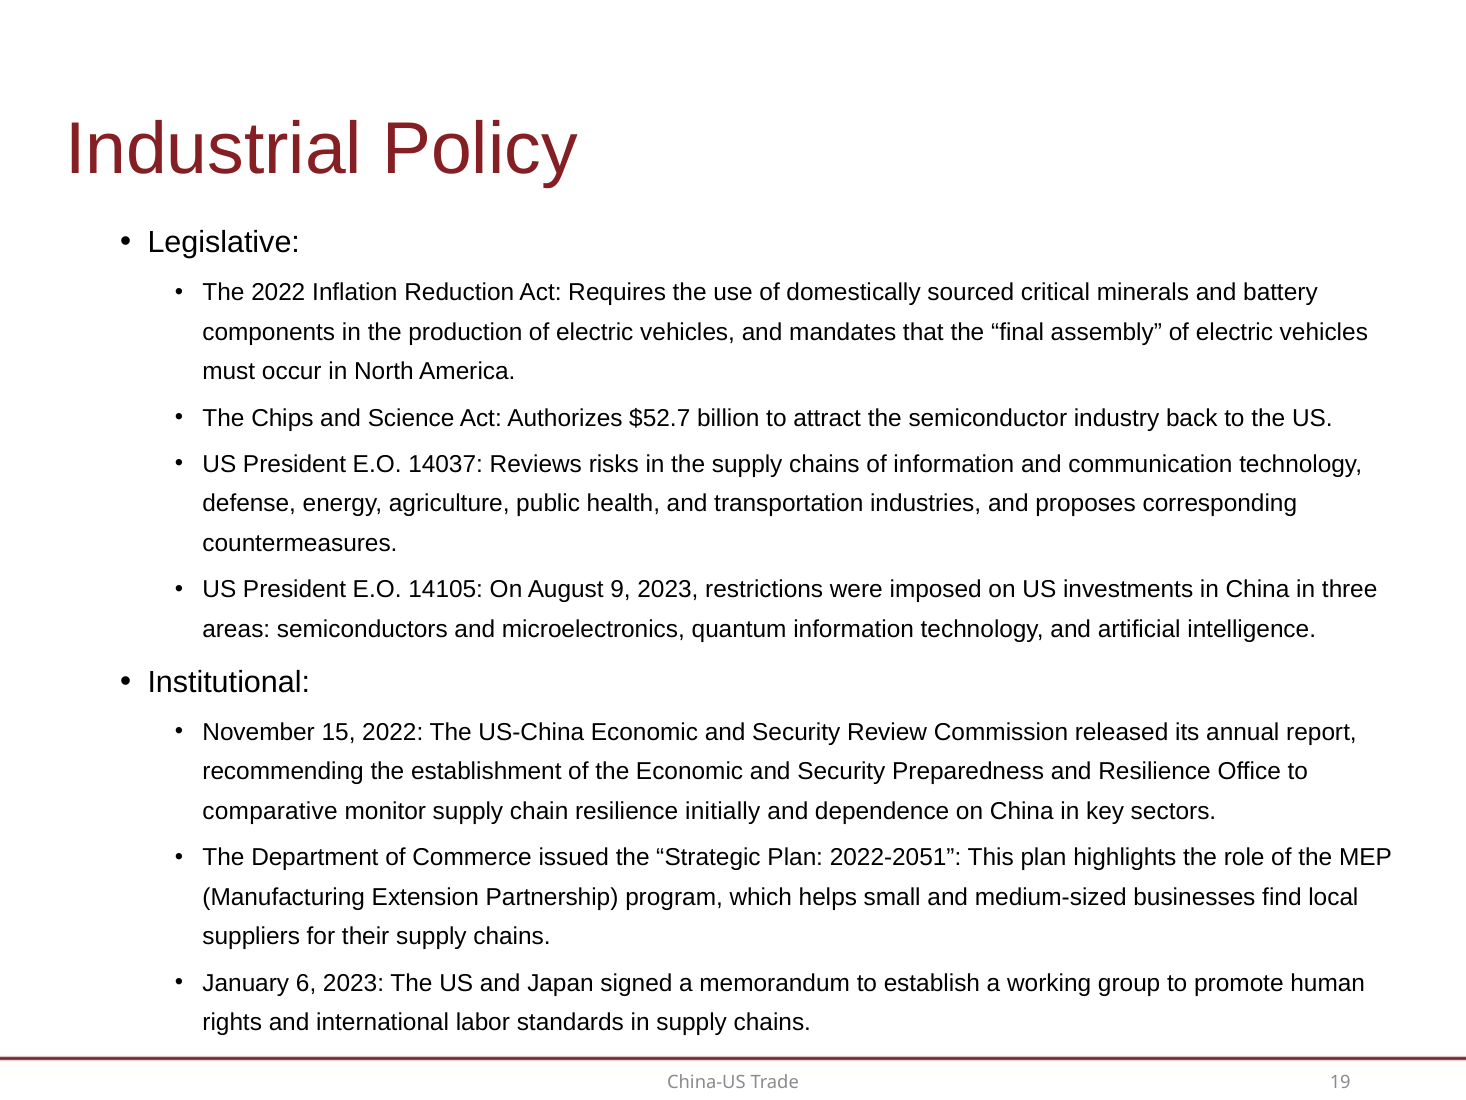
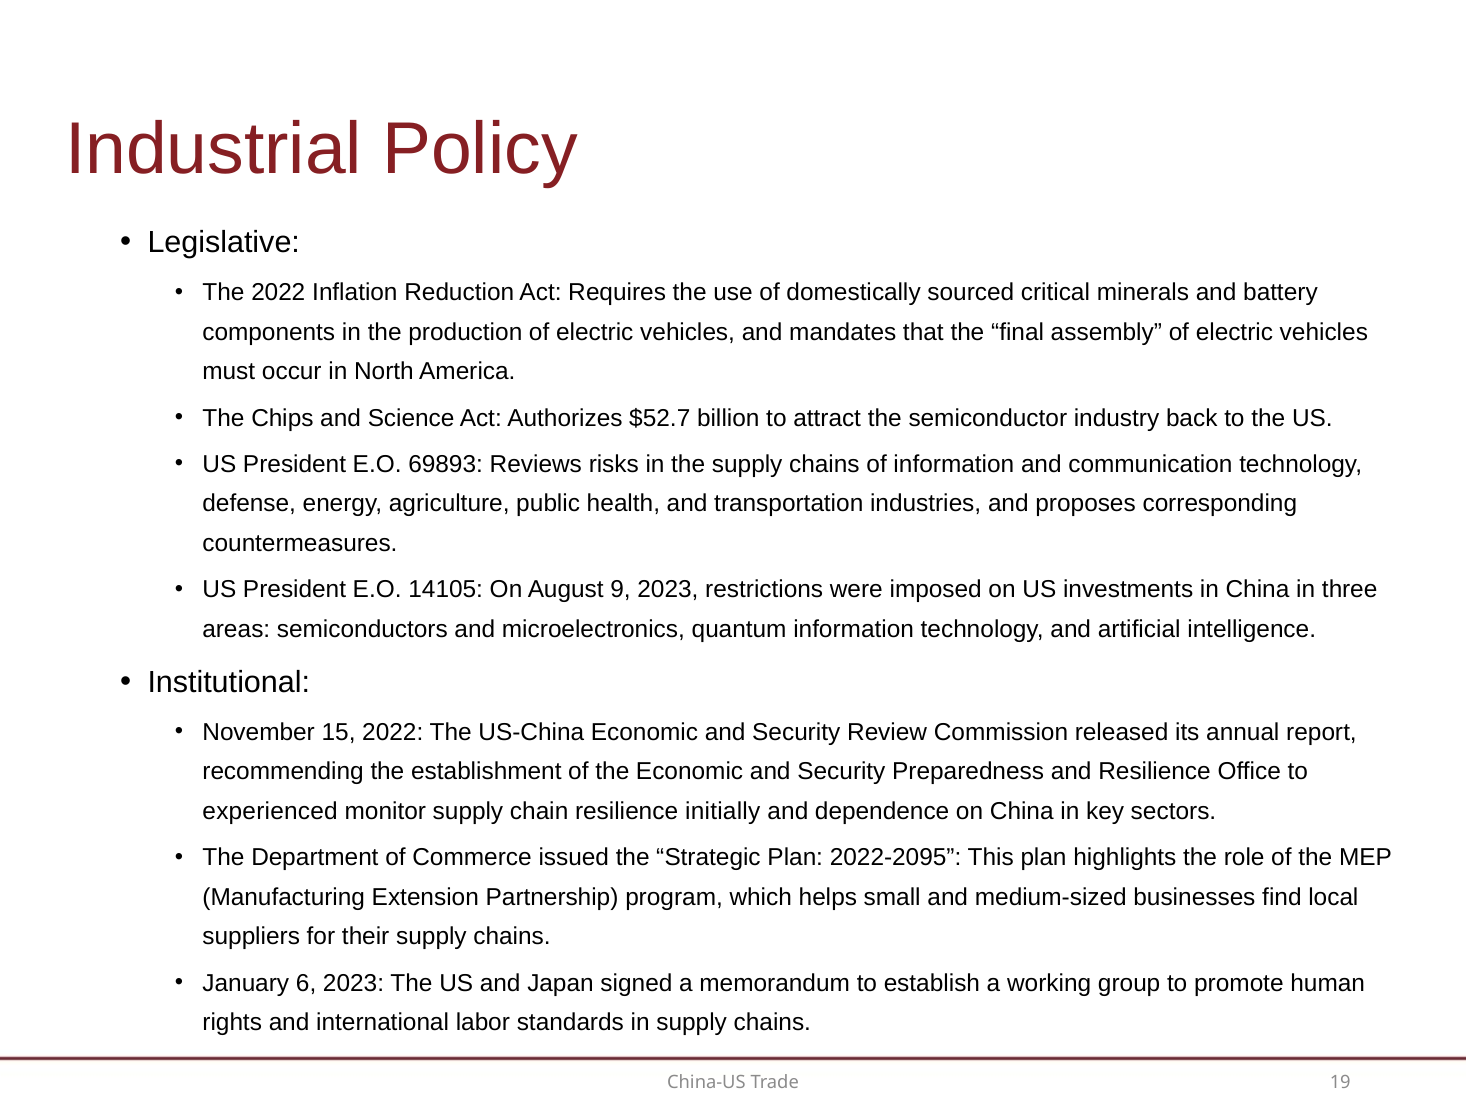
14037: 14037 -> 69893 (446, 464)
comparative: comparative -> experienced (270, 811)
2022-2051: 2022-2051 -> 2022-2095 (896, 857)
